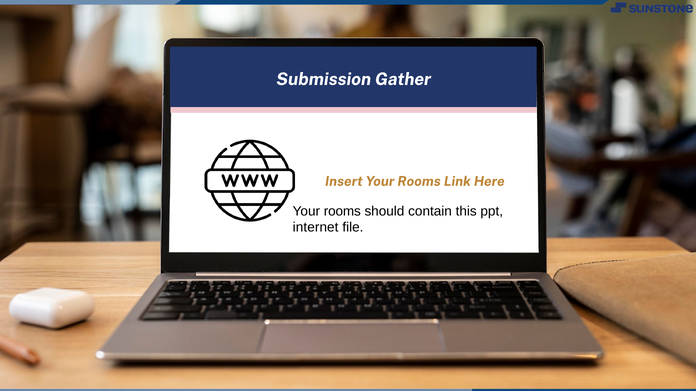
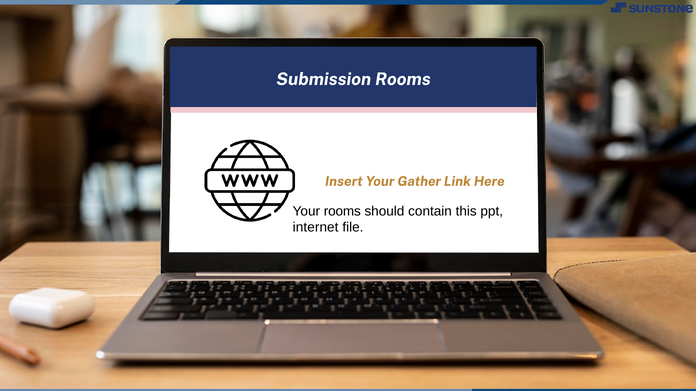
Submission Gather: Gather -> Rooms (403, 79)
Insert Your Rooms: Rooms -> Gather (419, 182)
